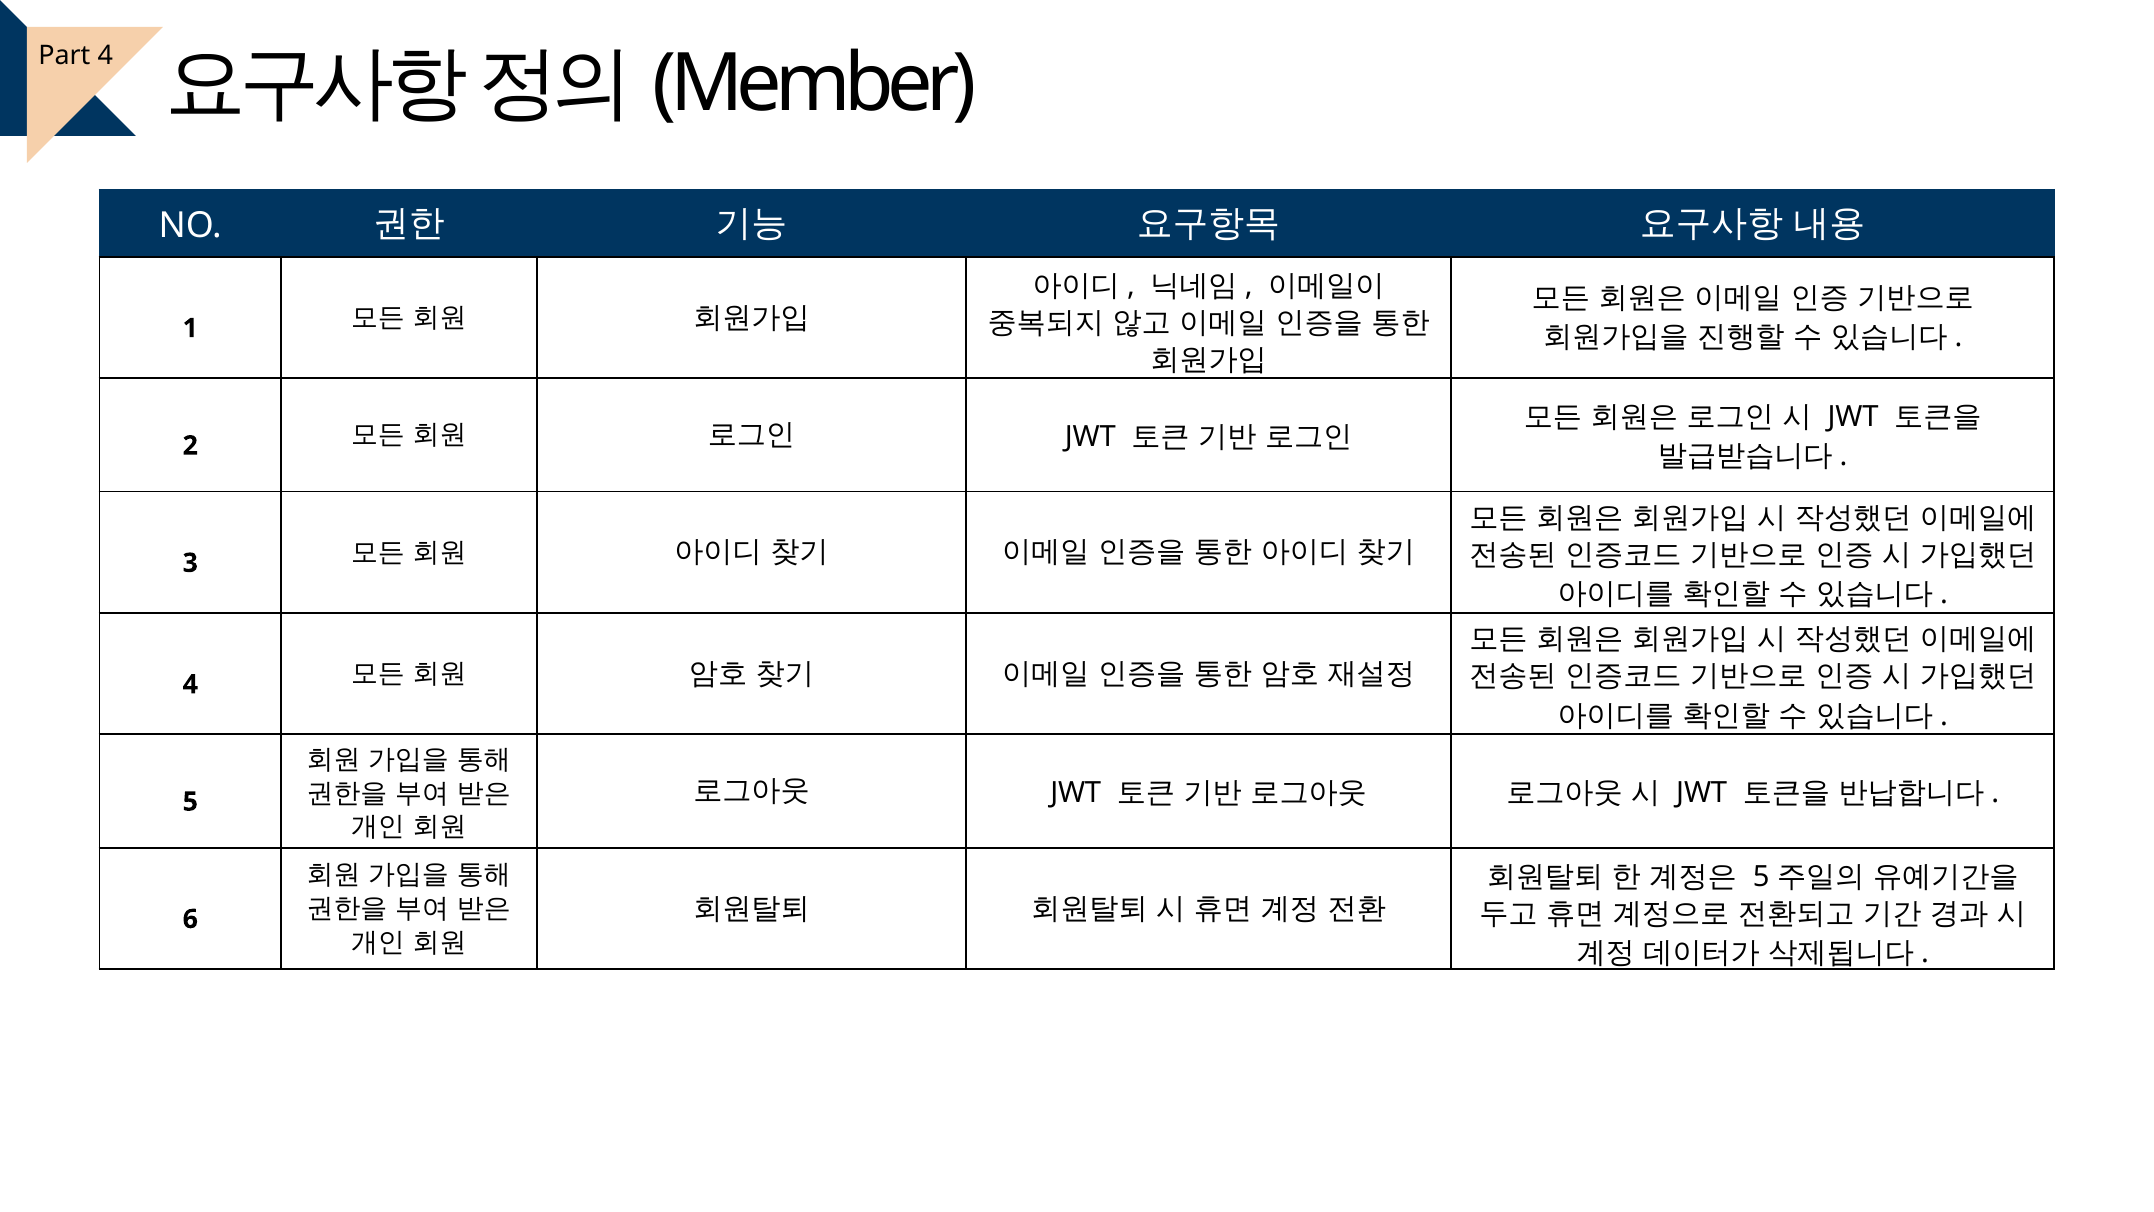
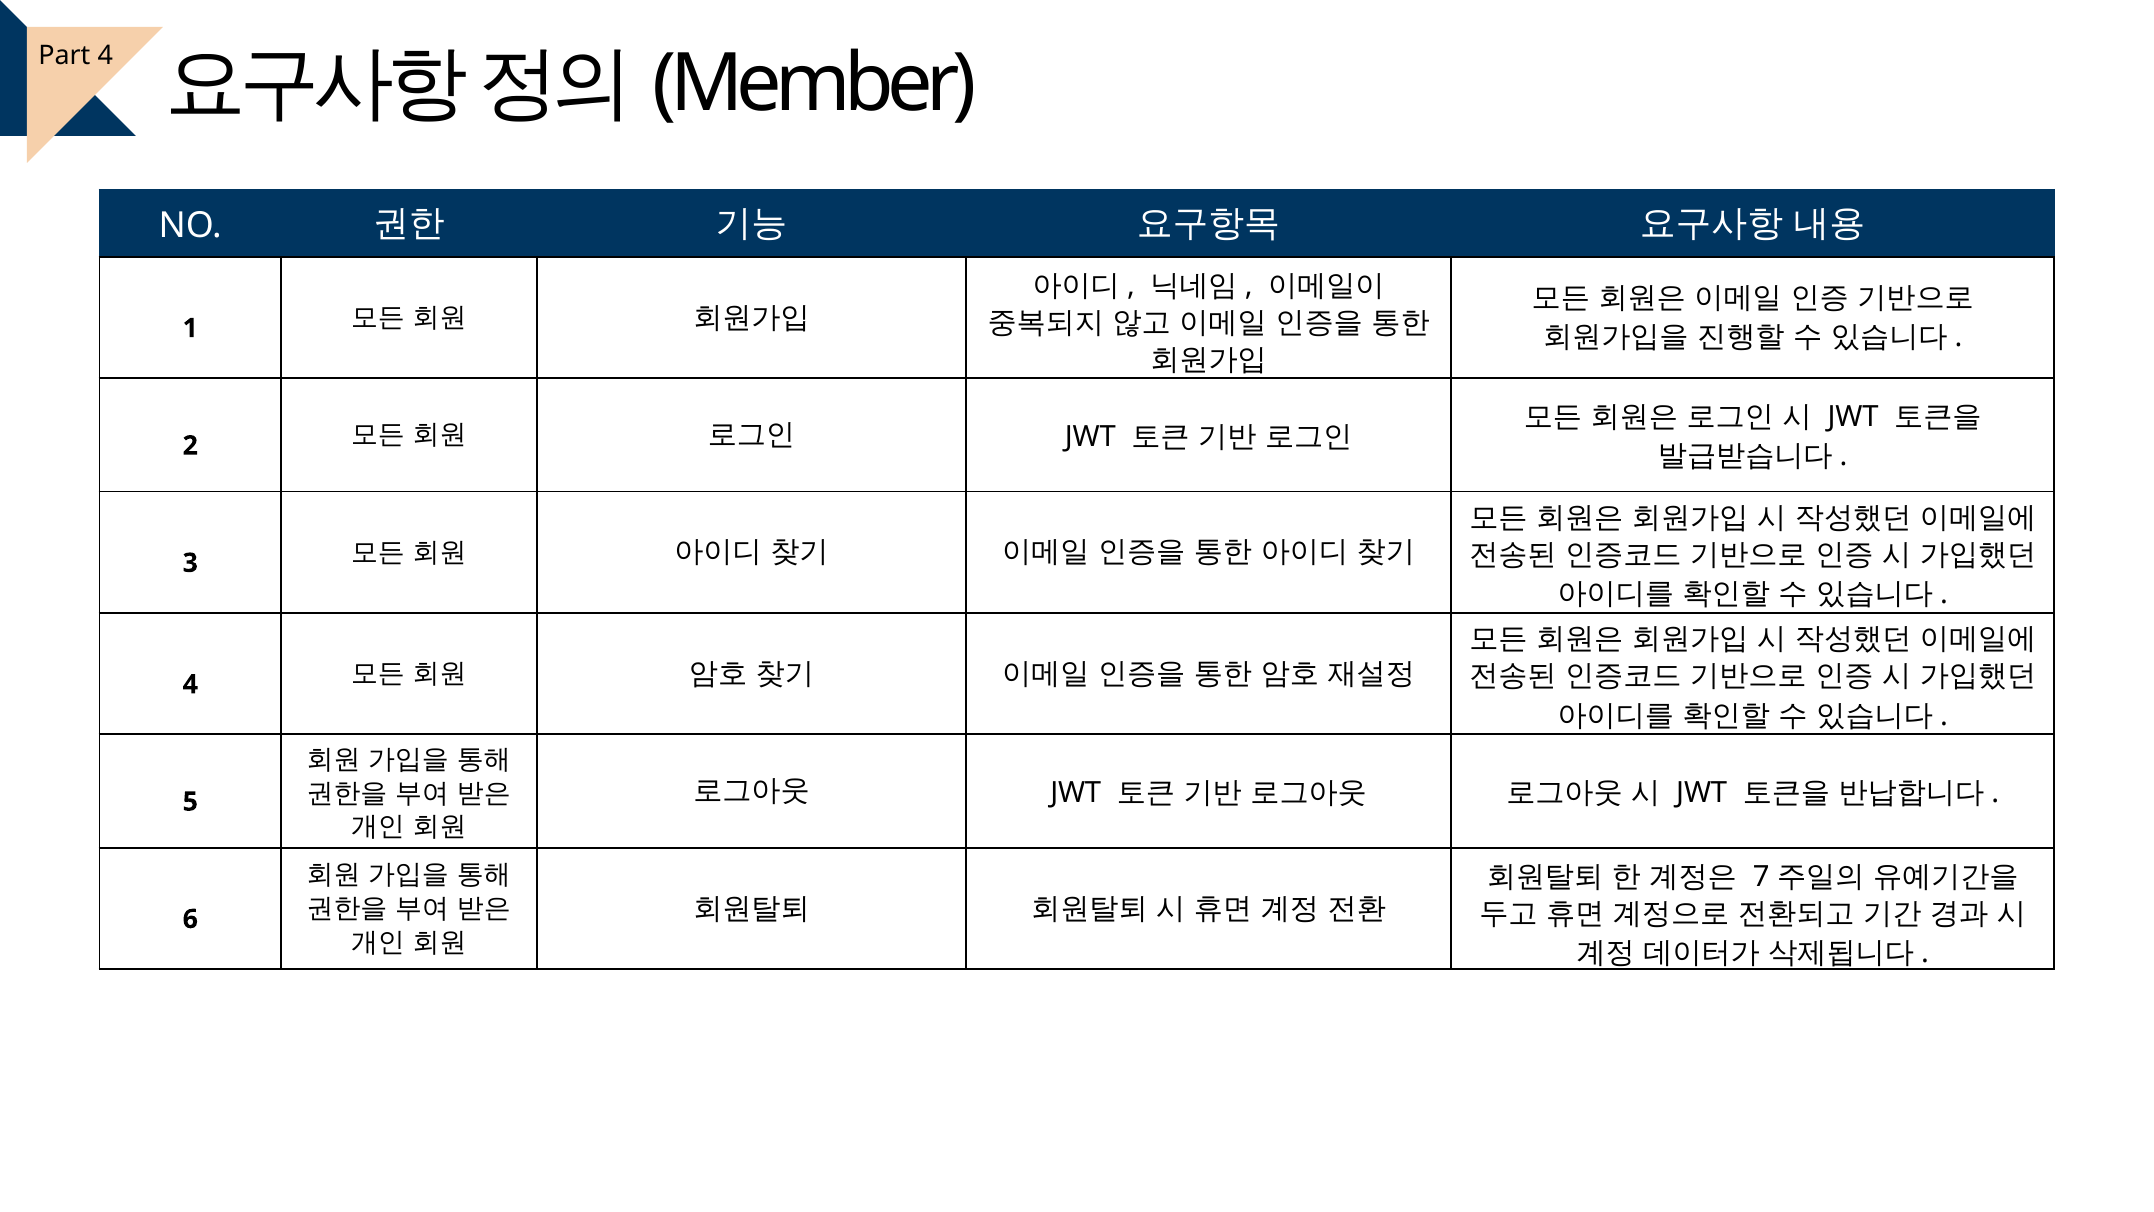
5: 5 -> 7 (1761, 877)
